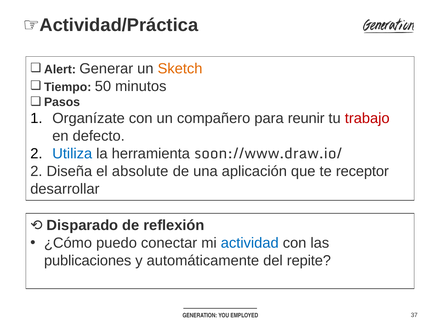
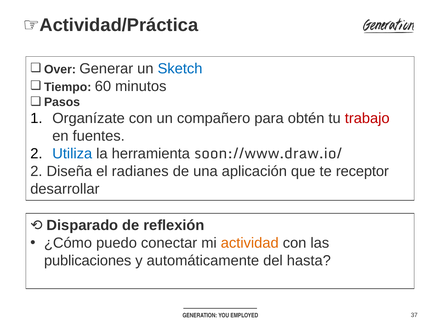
Alert: Alert -> Over (60, 69)
Sketch colour: orange -> blue (180, 69)
50: 50 -> 60 (103, 86)
reunir: reunir -> obtén (306, 118)
defecto: defecto -> fuentes (99, 136)
absolute: absolute -> radianes (140, 171)
actividad colour: blue -> orange (250, 243)
repite: repite -> hasta (309, 261)
